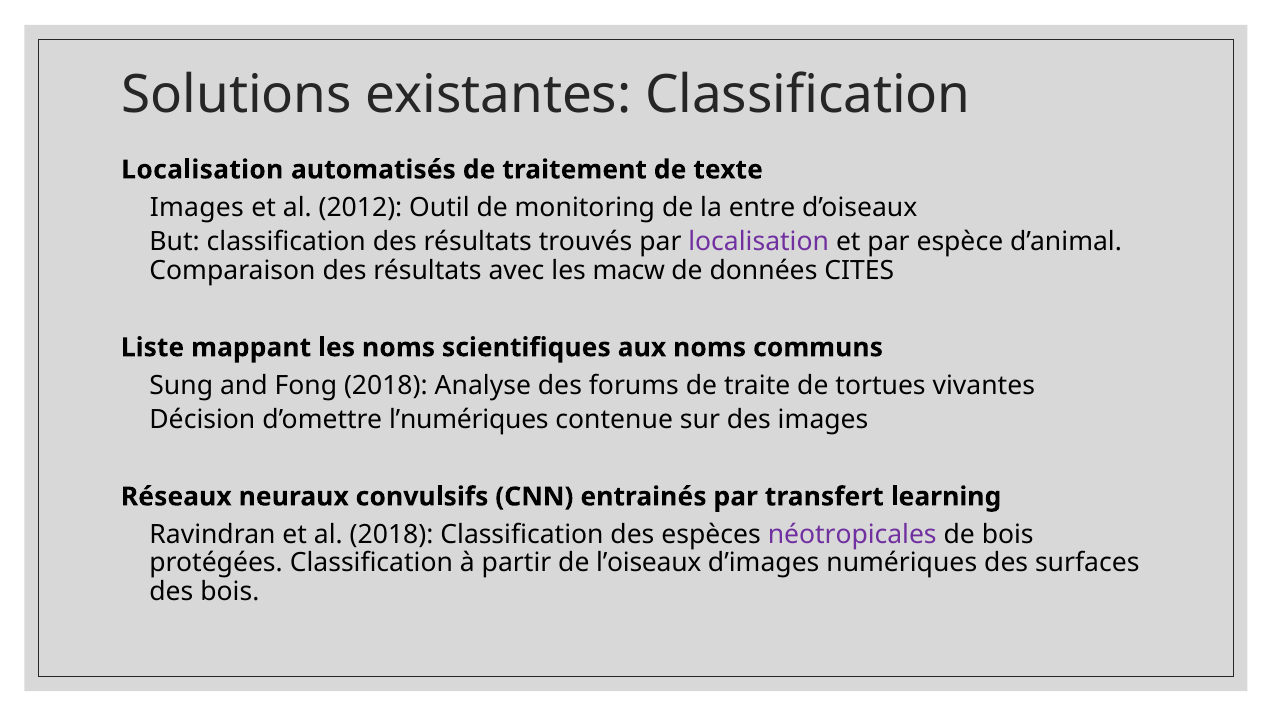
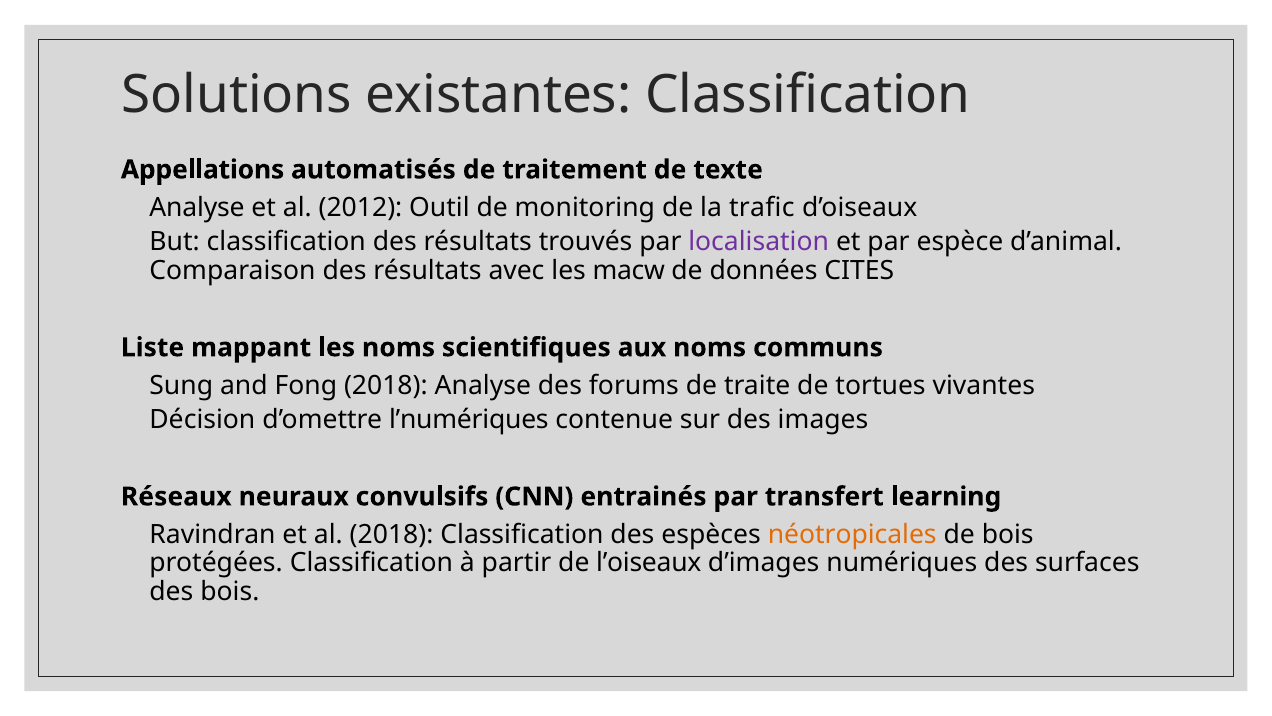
Localisation: Localisation -> Appellations (203, 170)
Images: Images -> Analyse (197, 207)
entre: entre -> trafic (762, 207)
néotropicales colour: purple -> orange (852, 534)
